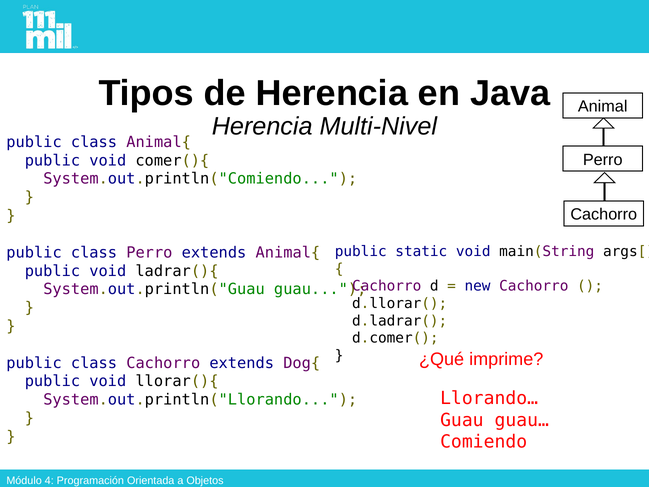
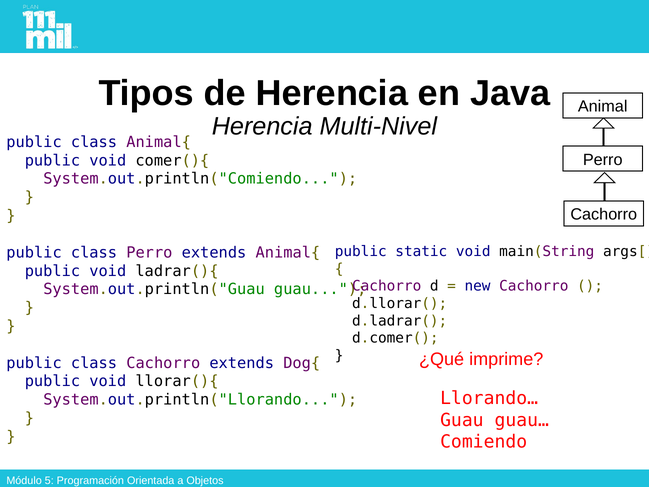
4: 4 -> 5 (49, 480)
